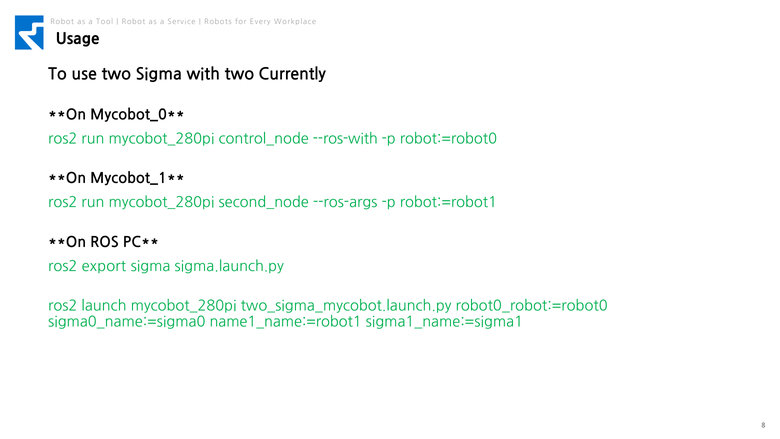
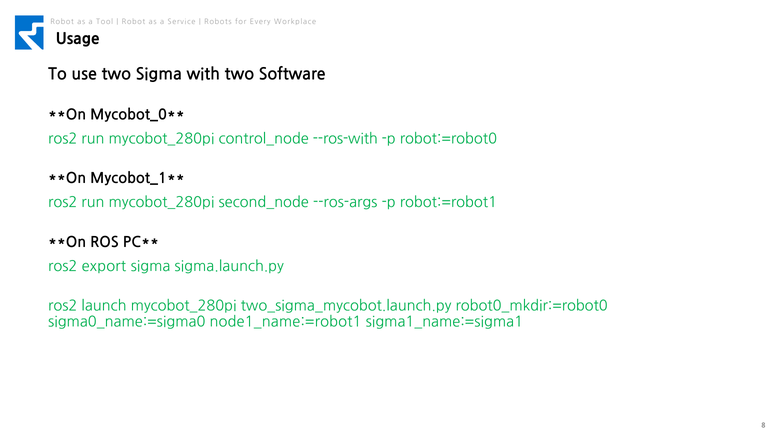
Currently: Currently -> Software (292, 74)
robot0_robot:=robot0: robot0_robot:=robot0 -> robot0_mkdir:=robot0 (532, 306)
name1_name:=robot1: name1_name:=robot1 -> node1_name:=robot1 (285, 322)
